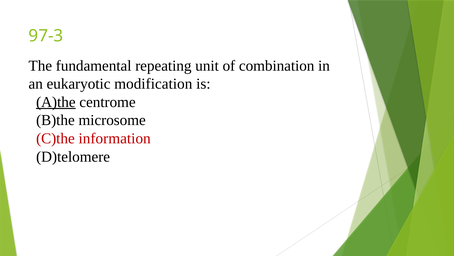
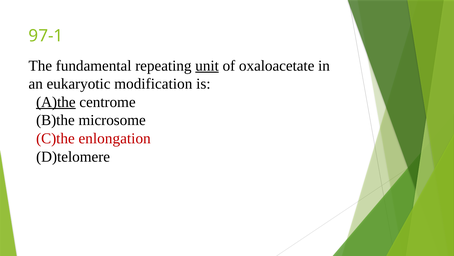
97-3: 97-3 -> 97-1 (46, 36)
unit underline: none -> present (207, 66)
combination: combination -> oxaloacetate (277, 66)
information: information -> enlongation (115, 138)
